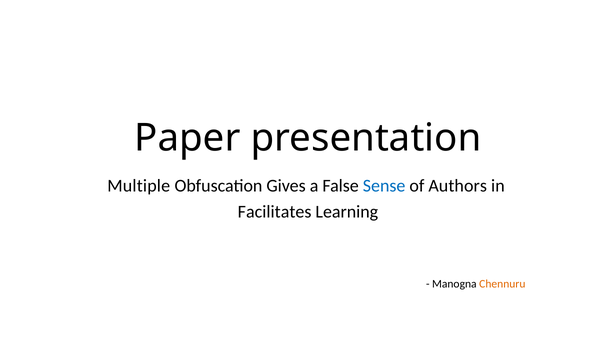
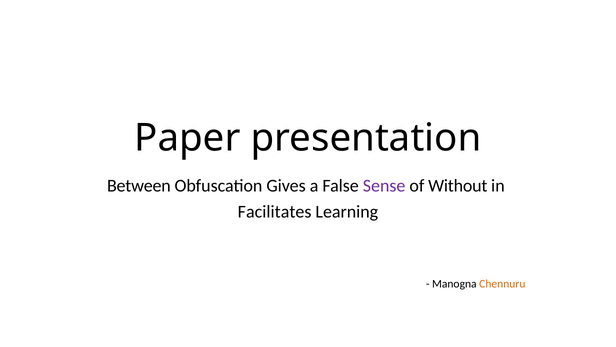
Multiple: Multiple -> Between (139, 186)
Sense colour: blue -> purple (384, 186)
Authors: Authors -> Without (458, 186)
